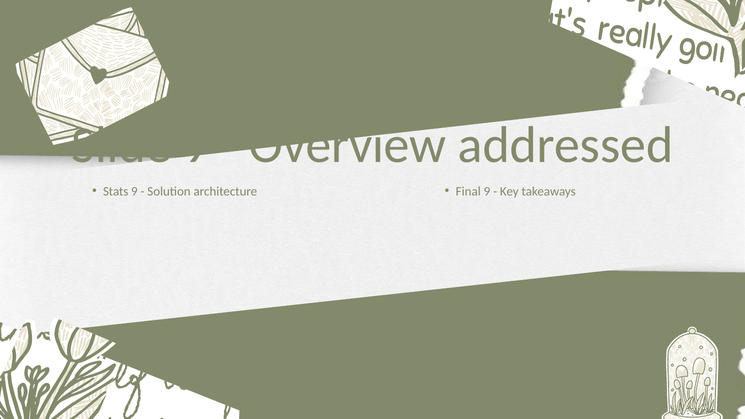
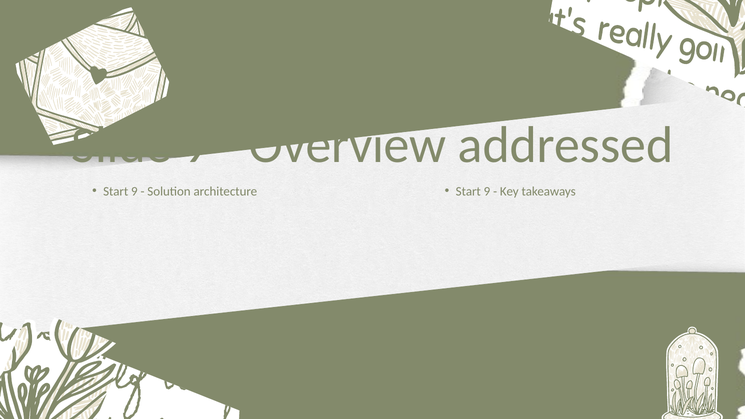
Stats: Stats -> Start (116, 191)
Final: Final -> Start (468, 191)
